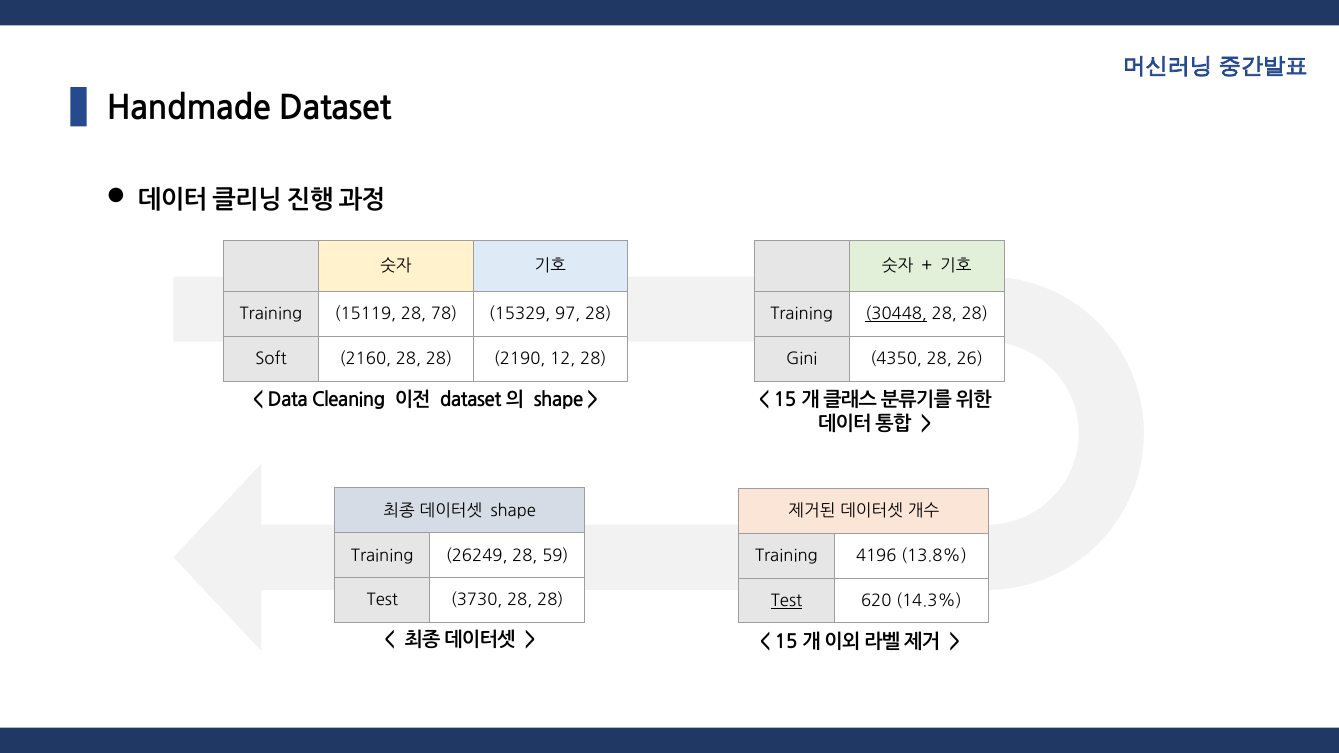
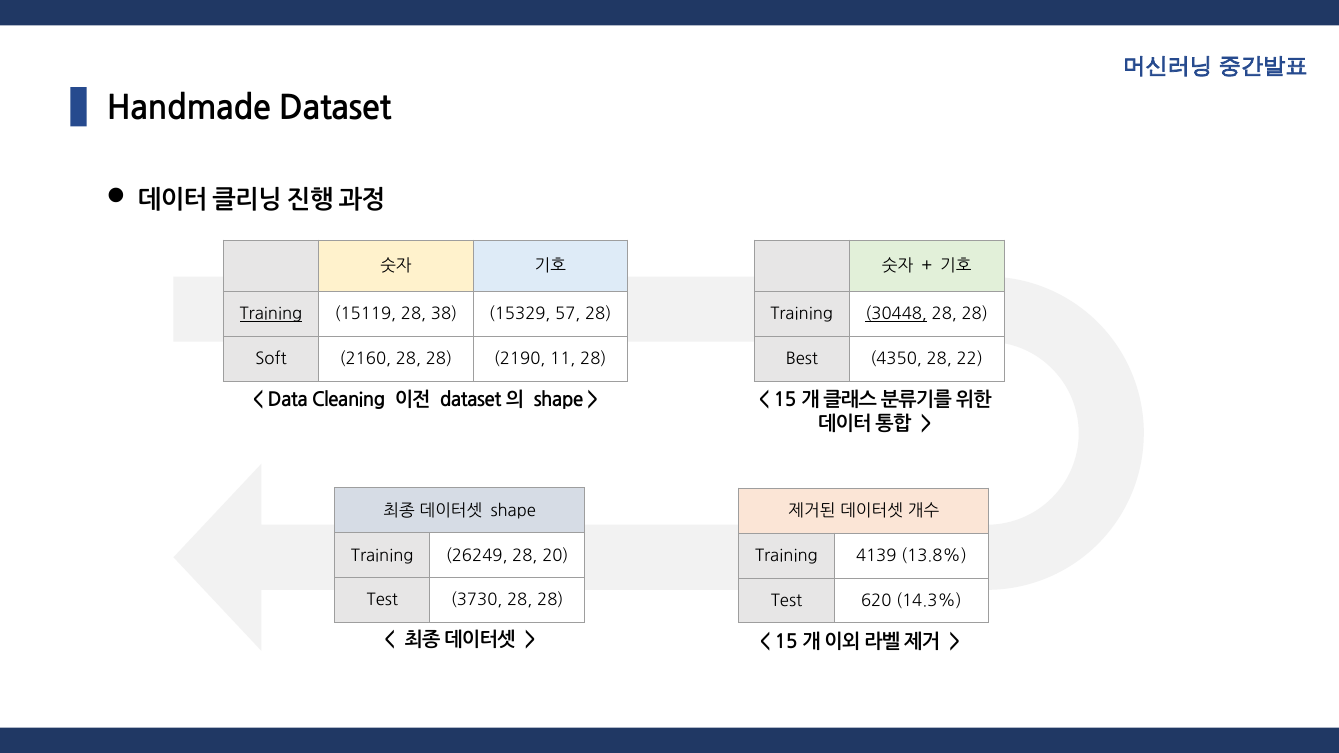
Training underline: none -> present (271, 314)
78: 78 -> 38 (444, 314)
97: 97 -> 57 (568, 314)
12: 12 -> 11 (563, 359)
Gini: Gini -> Best (802, 359)
26: 26 -> 22 (970, 359)
59: 59 -> 20 (555, 556)
4196: 4196 -> 4139 (876, 556)
Test underline: present -> none (787, 601)
